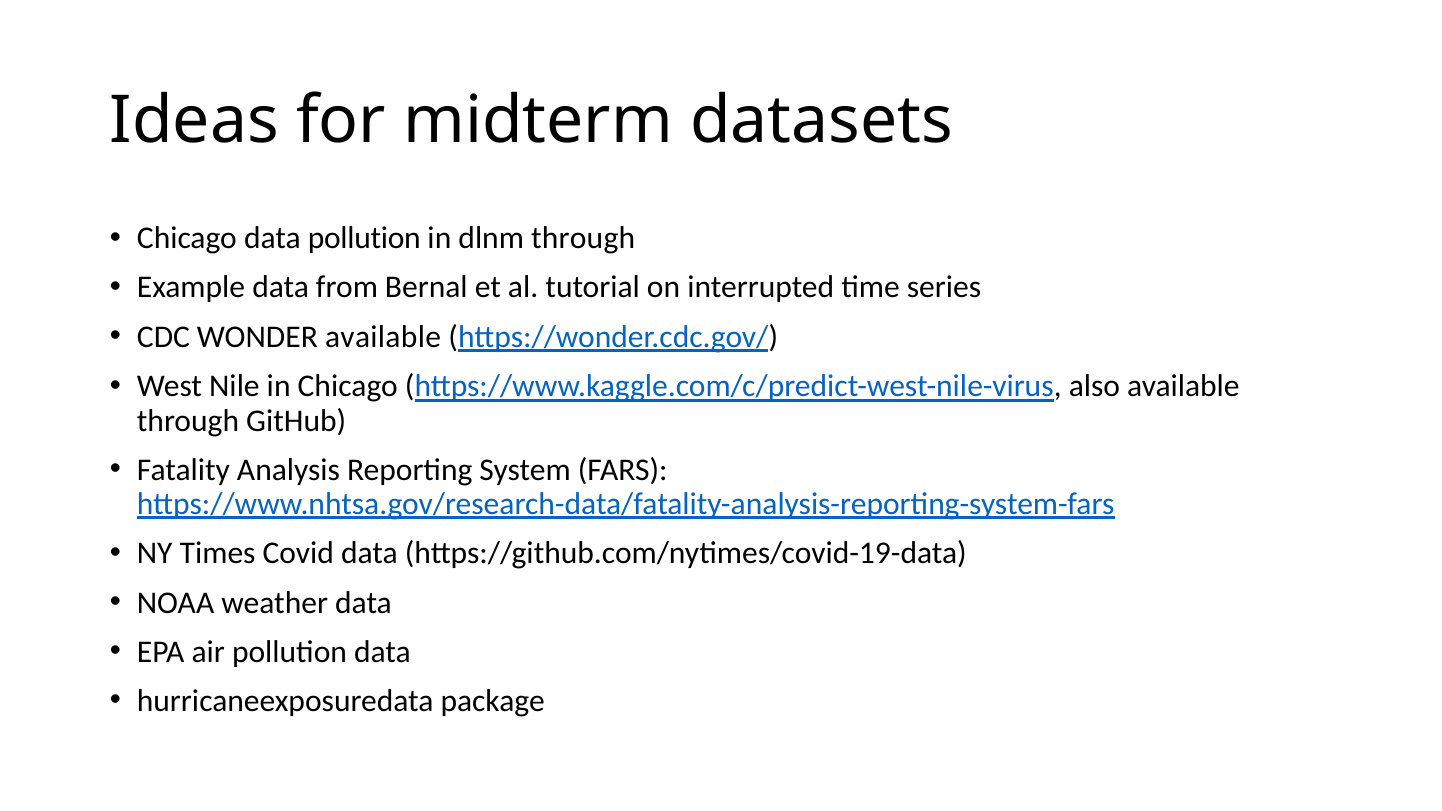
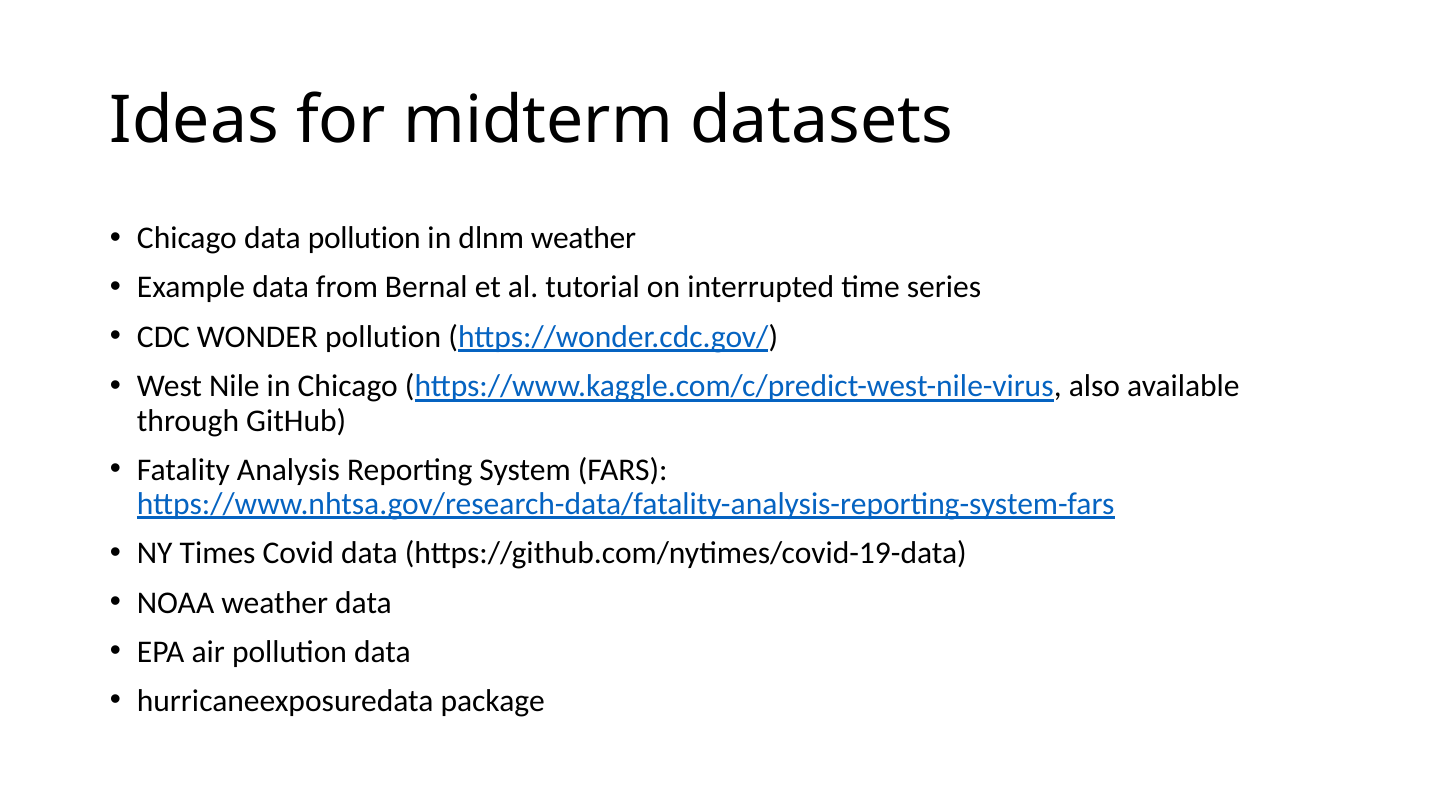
dlnm through: through -> weather (583, 238)
WONDER available: available -> pollution (383, 337)
